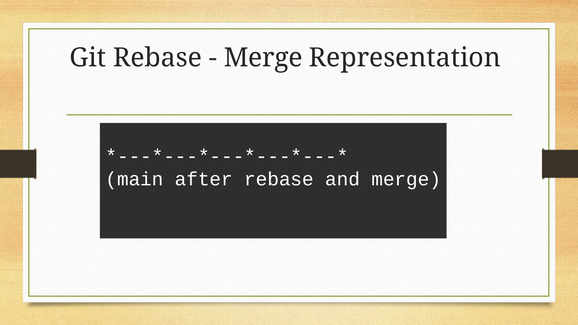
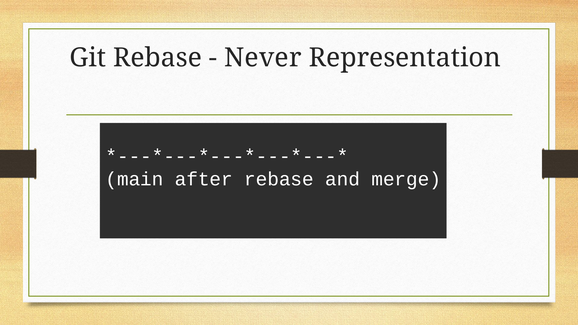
Merge: Merge -> Never (263, 58)
